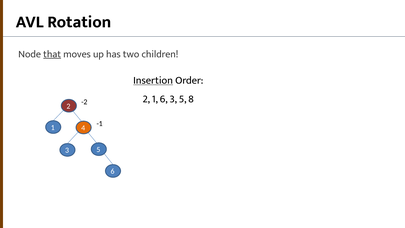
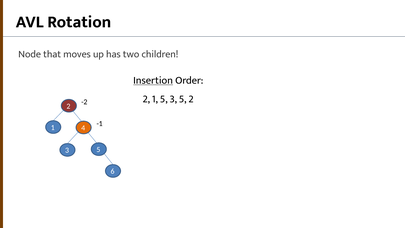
that underline: present -> none (52, 54)
1 6: 6 -> 5 (164, 99)
5 8: 8 -> 2 (191, 99)
